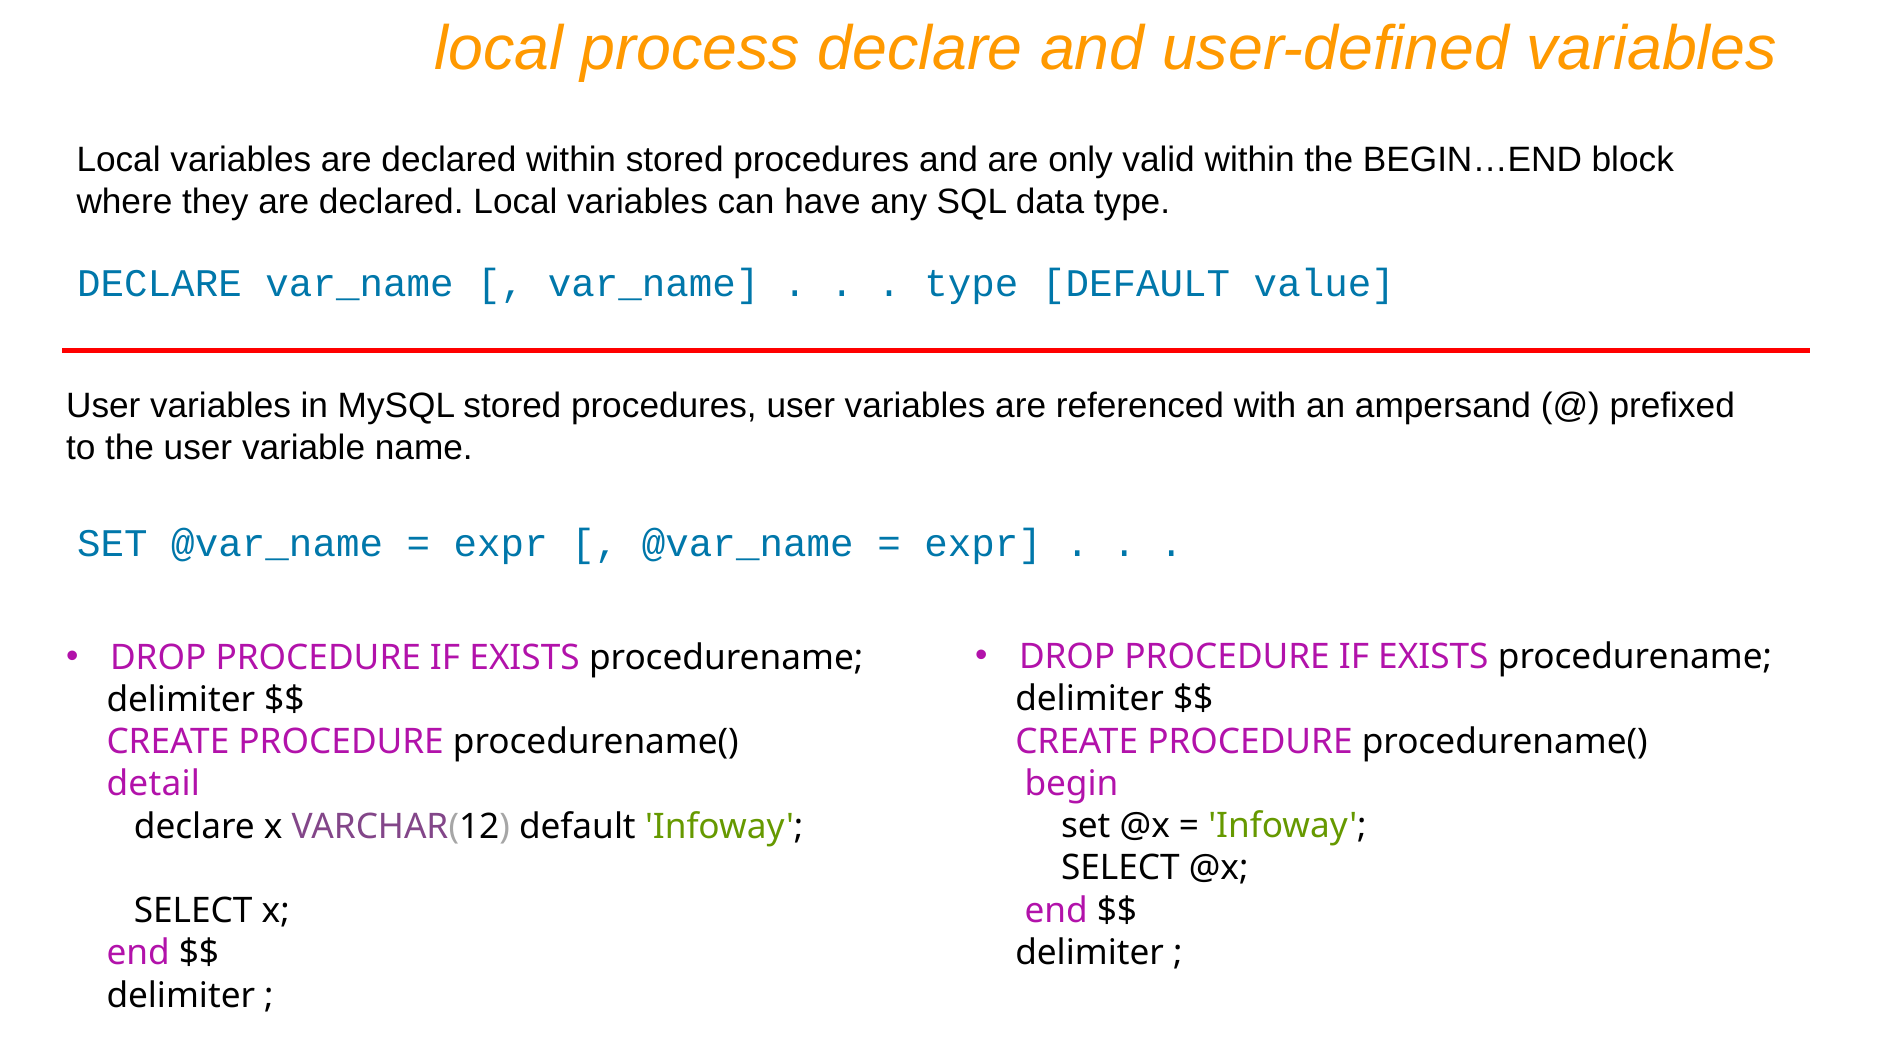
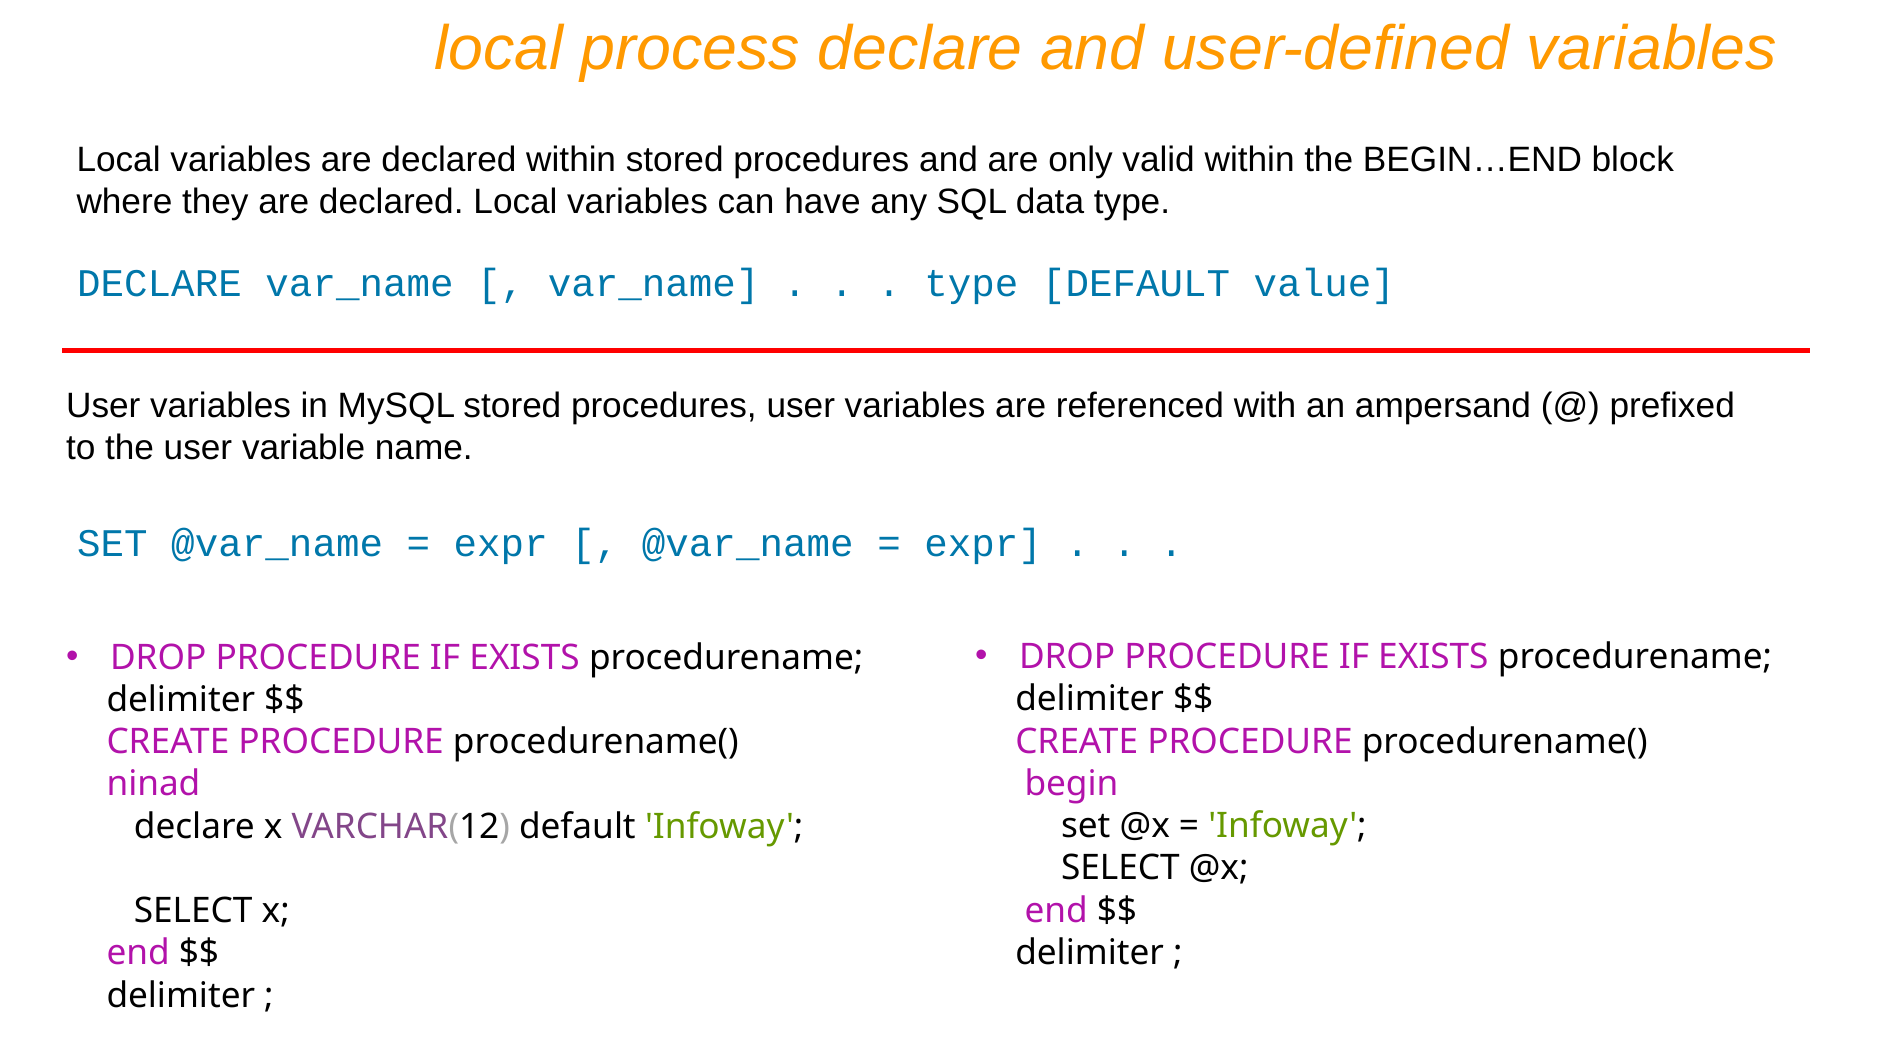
detail: detail -> ninad (153, 785)
